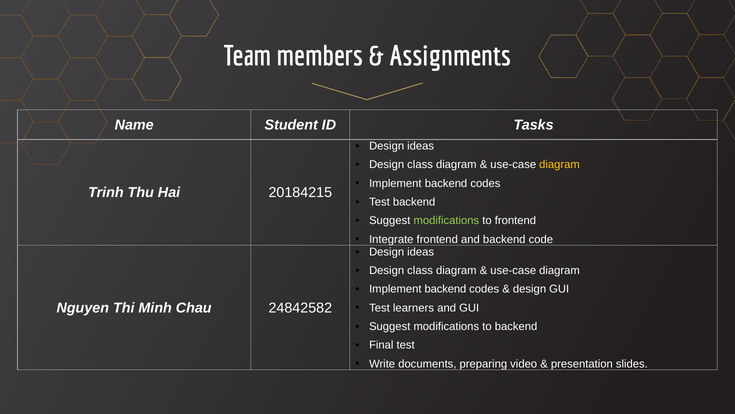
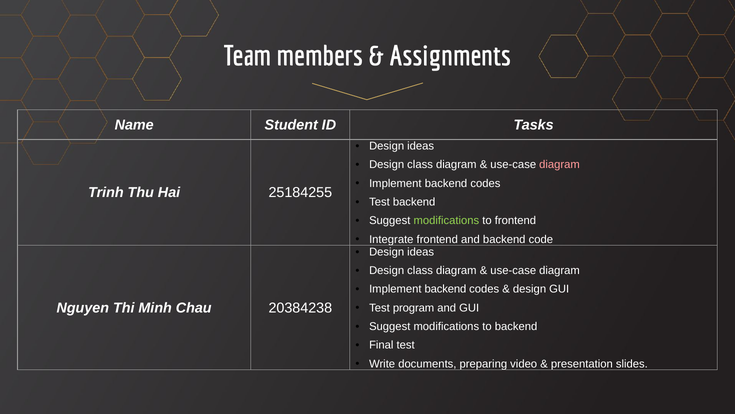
diagram colour: yellow -> pink (559, 164)
20184215: 20184215 -> 25184255 (300, 192)
24842582: 24842582 -> 20384238 (300, 307)
learners: learners -> program (414, 307)
